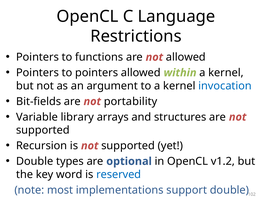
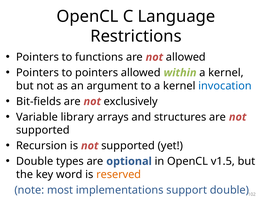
portability: portability -> exclusively (131, 101)
v1.2: v1.2 -> v1.5 (223, 161)
reserved colour: blue -> orange (119, 174)
